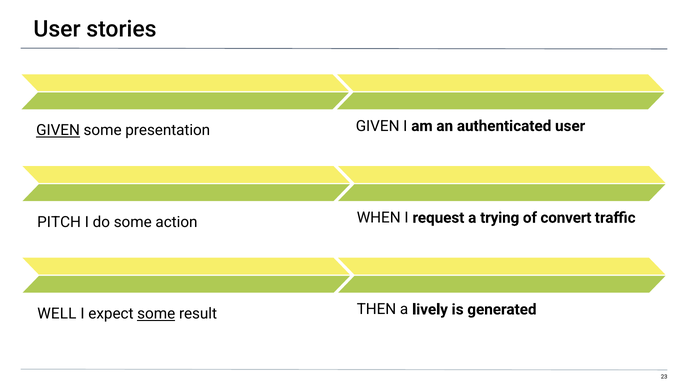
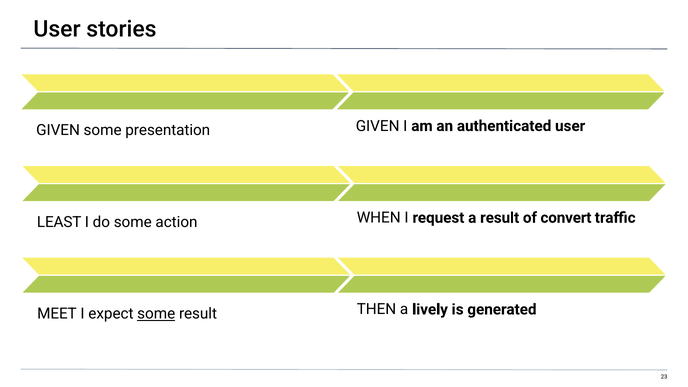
GIVEN underline: present -> none (58, 130)
a trying: trying -> result (500, 218)
PITCH: PITCH -> LEAST (59, 222)
WELL: WELL -> MEET (57, 314)
